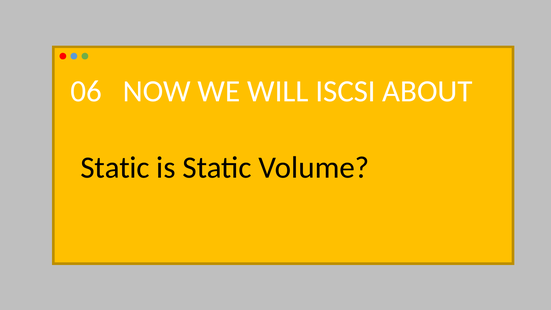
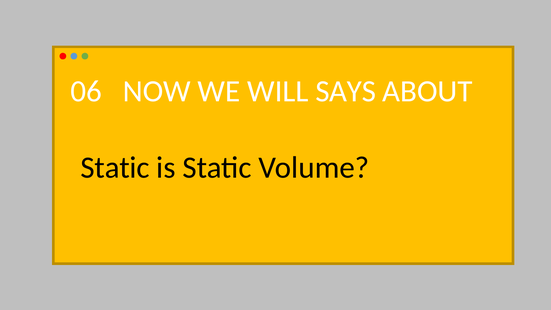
ISCSI: ISCSI -> SAYS (346, 91)
